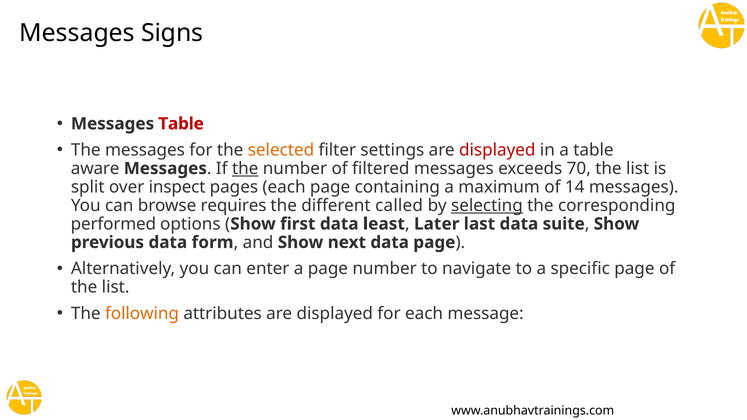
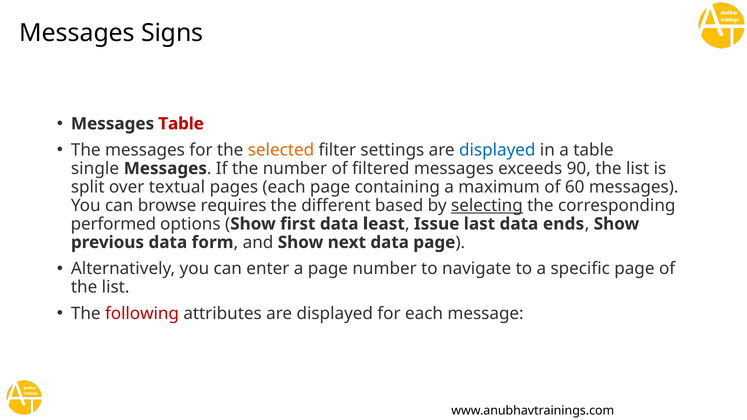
displayed colour: red -> blue (497, 150)
aware: aware -> single (95, 169)
the underline: present -> none (245, 169)
70: 70 -> 90 (579, 169)
inspect: inspect -> textual (177, 187)
14: 14 -> 60 (575, 187)
called: called -> based (399, 206)
Later: Later -> Issue (437, 224)
suite: suite -> ends (564, 224)
following colour: orange -> red (142, 313)
